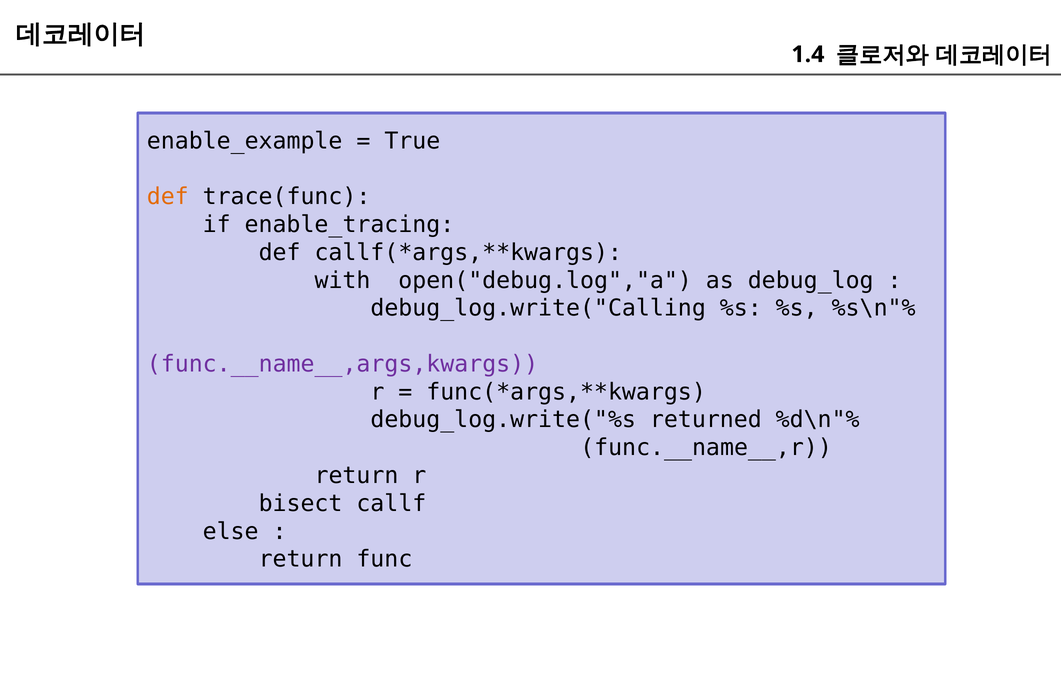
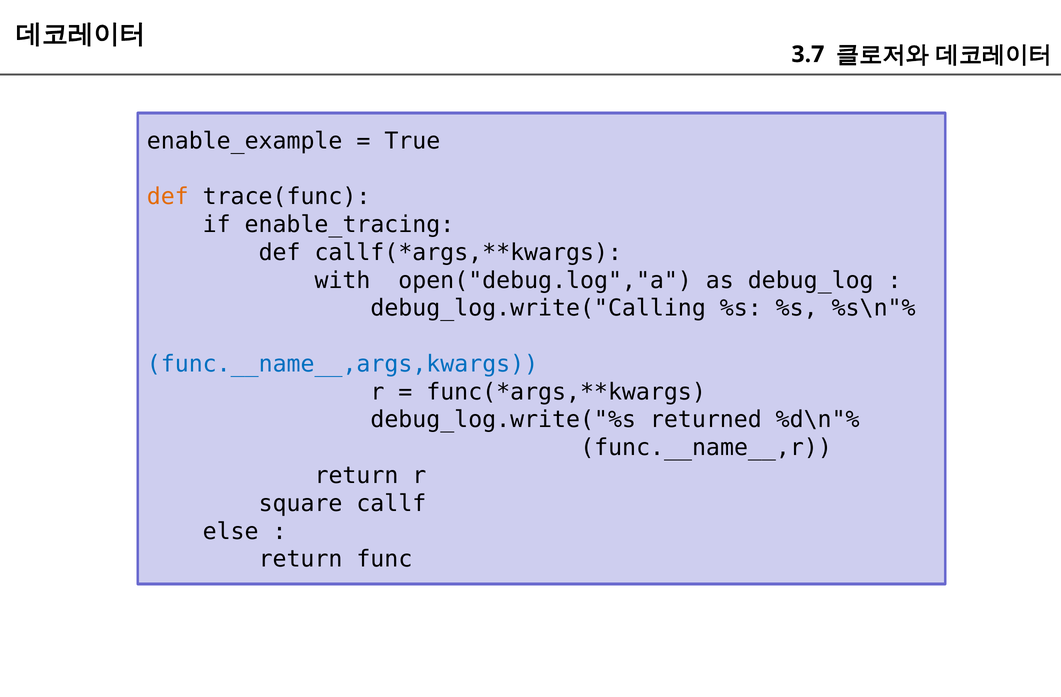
1.4: 1.4 -> 3.7 (808, 54)
func.__name__,args,kwargs colour: purple -> blue (343, 364)
bisect: bisect -> square (301, 503)
